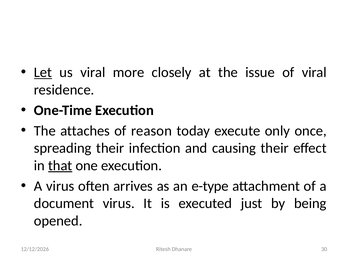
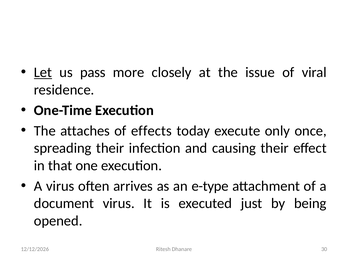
us viral: viral -> pass (93, 72)
reason: reason -> effects (151, 131)
that underline: present -> none (60, 166)
